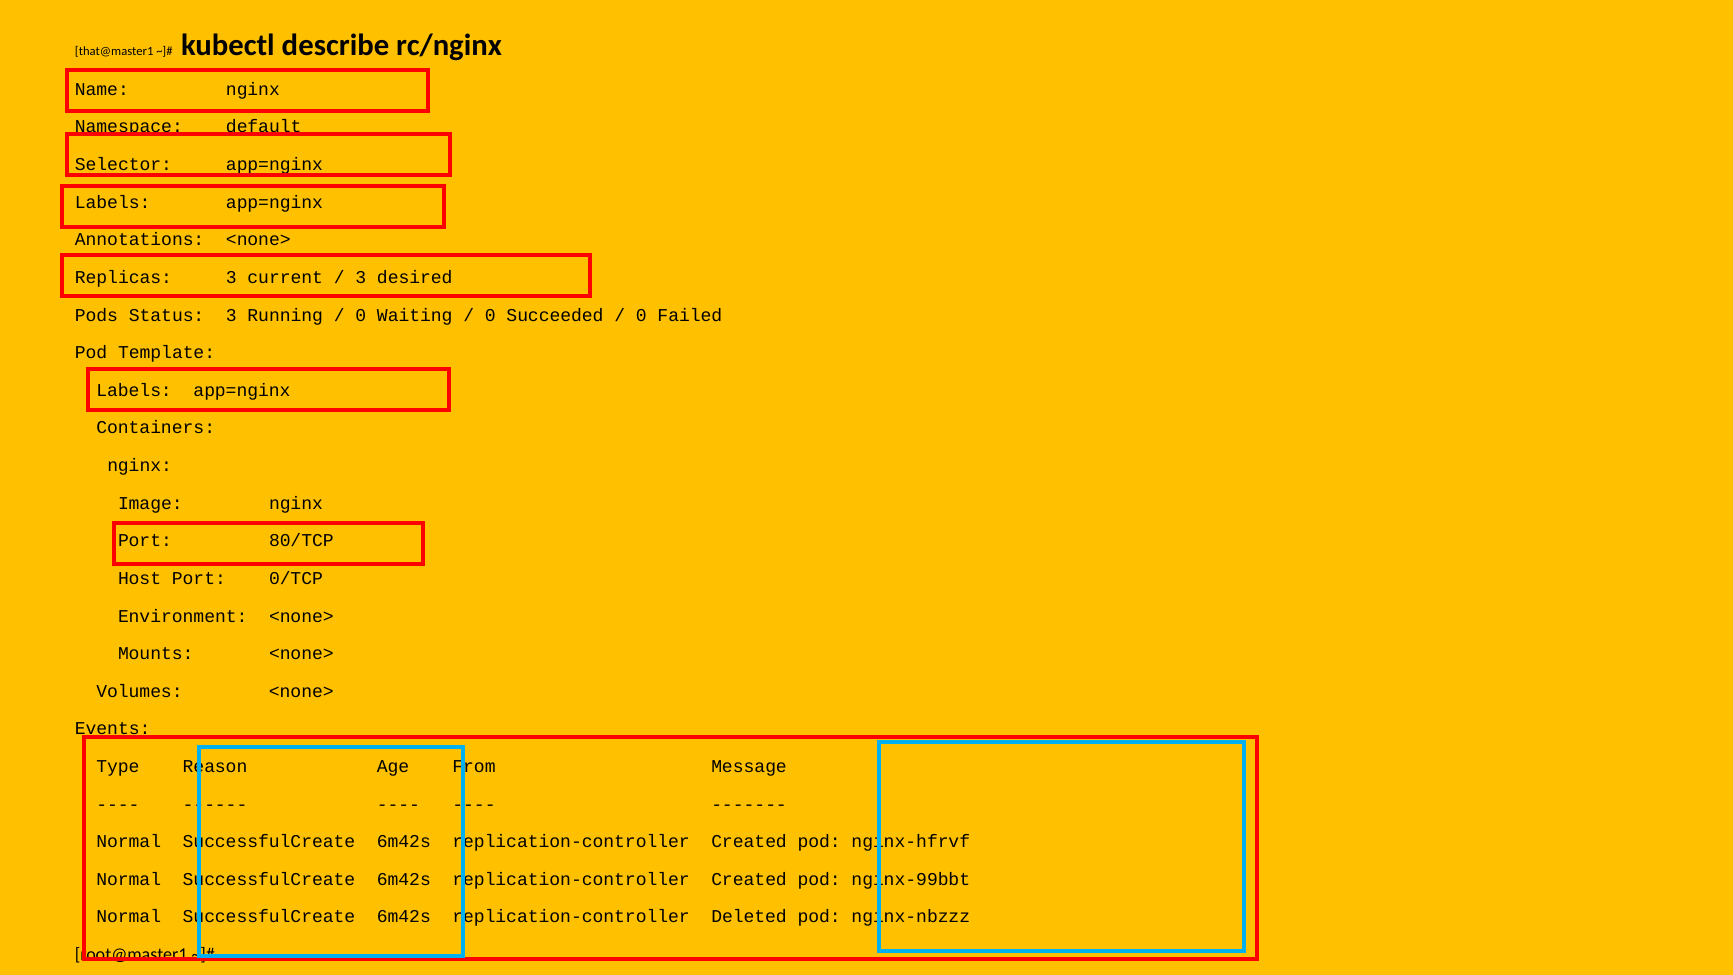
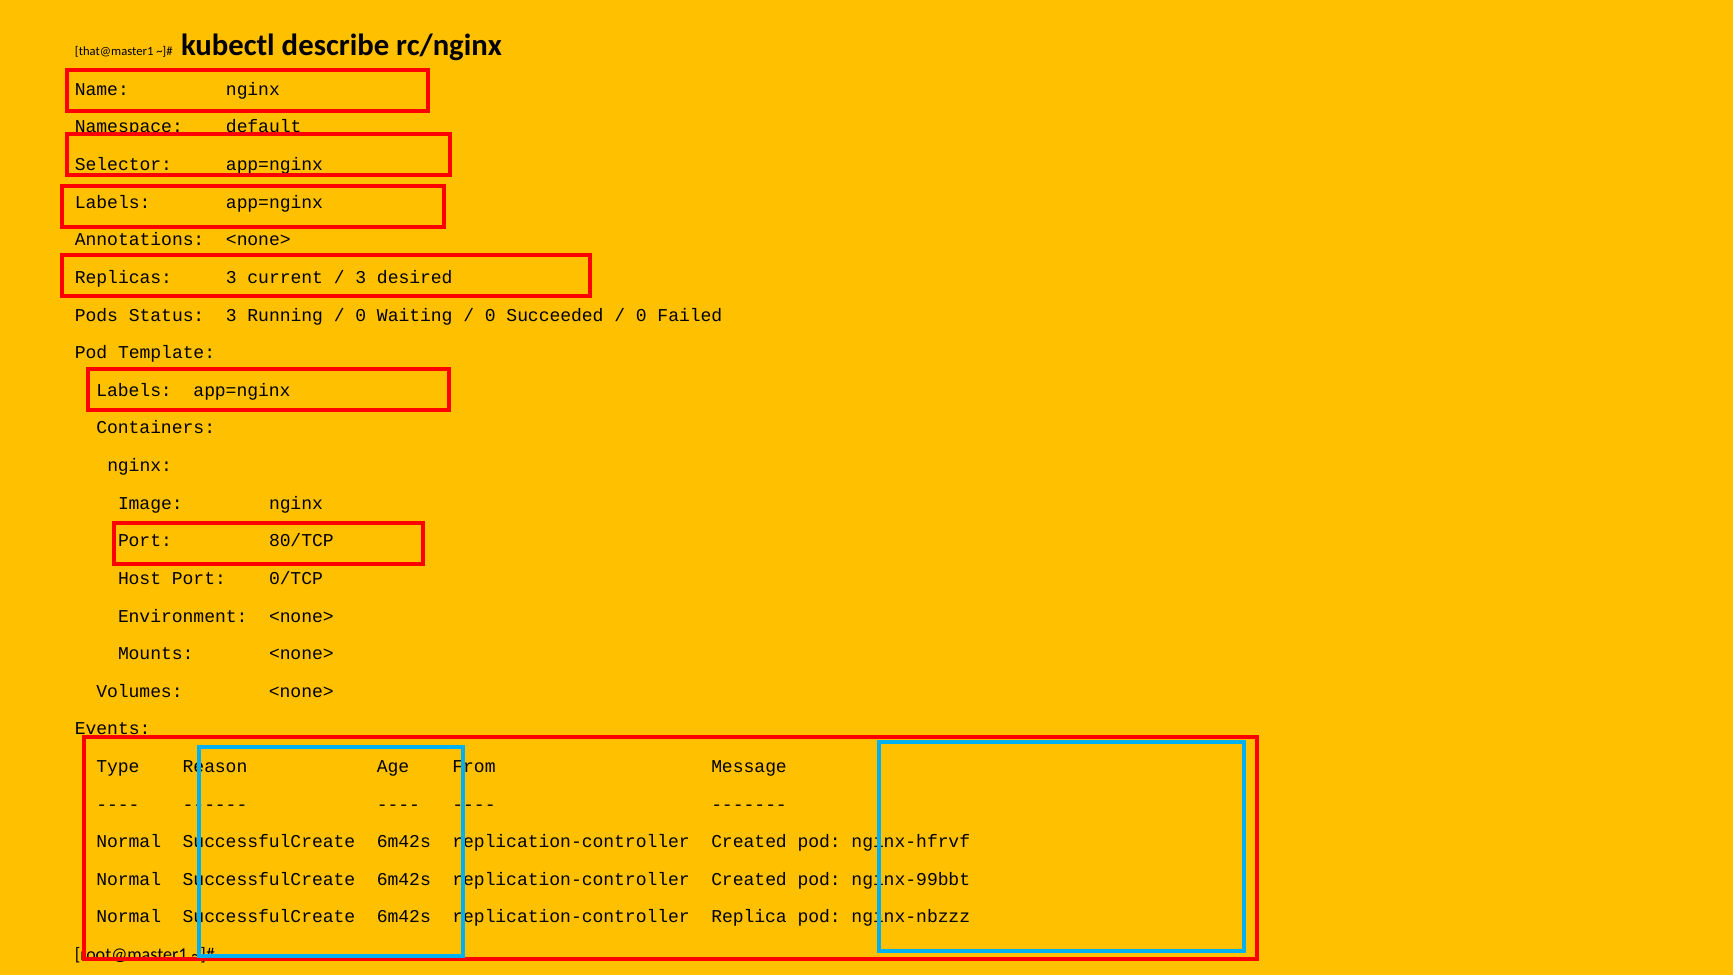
Deleted: Deleted -> Replica (749, 917)
